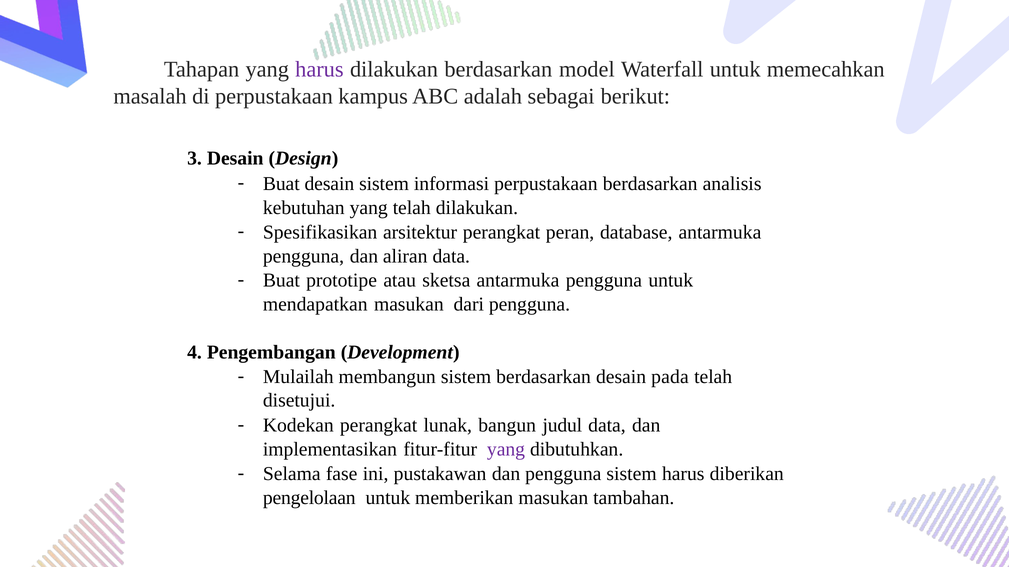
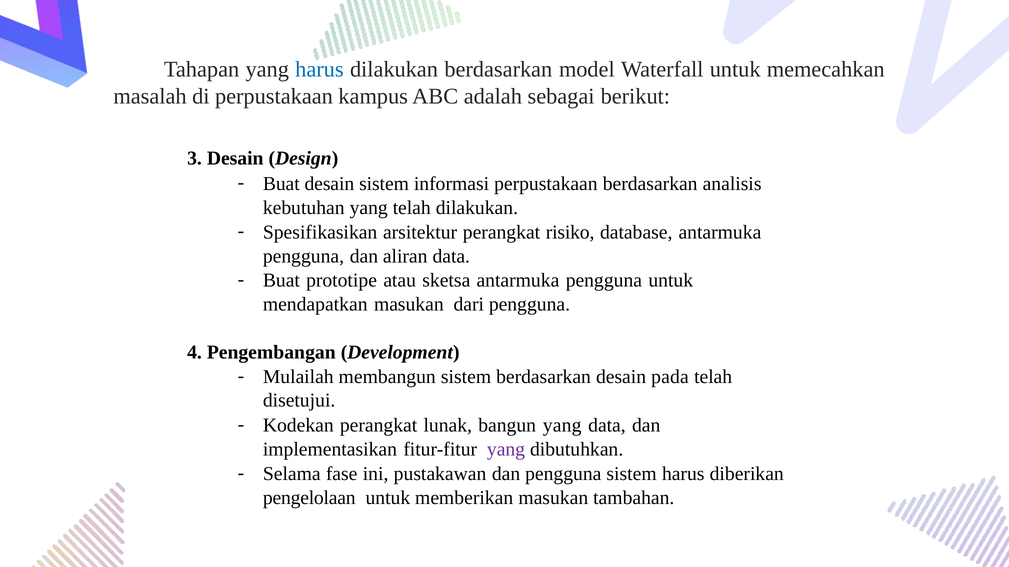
harus colour: purple -> blue (319, 69)
peran: peran -> risiko (570, 232)
bangun judul: judul -> yang (562, 426)
